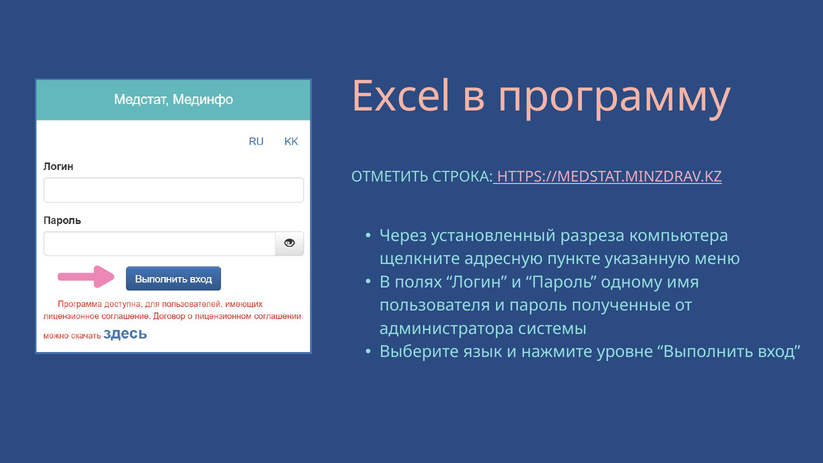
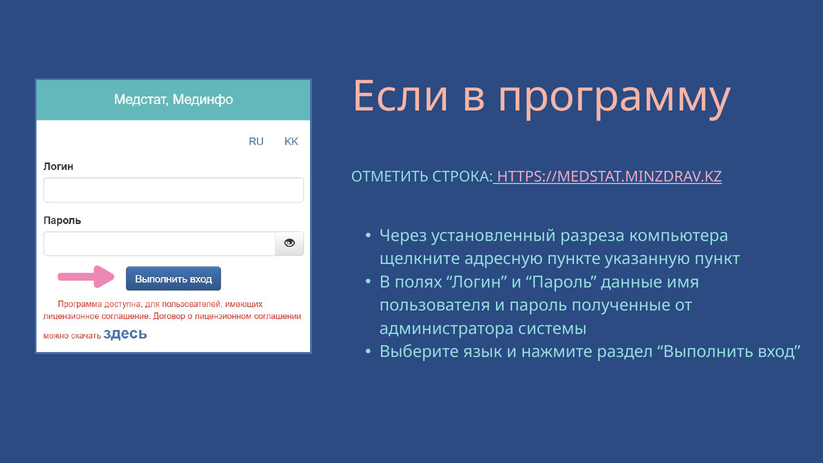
Excel: Excel -> Если (401, 97)
меню: меню -> пункт (717, 259)
одному: одному -> данные (632, 282)
уровне: уровне -> раздел (625, 352)
